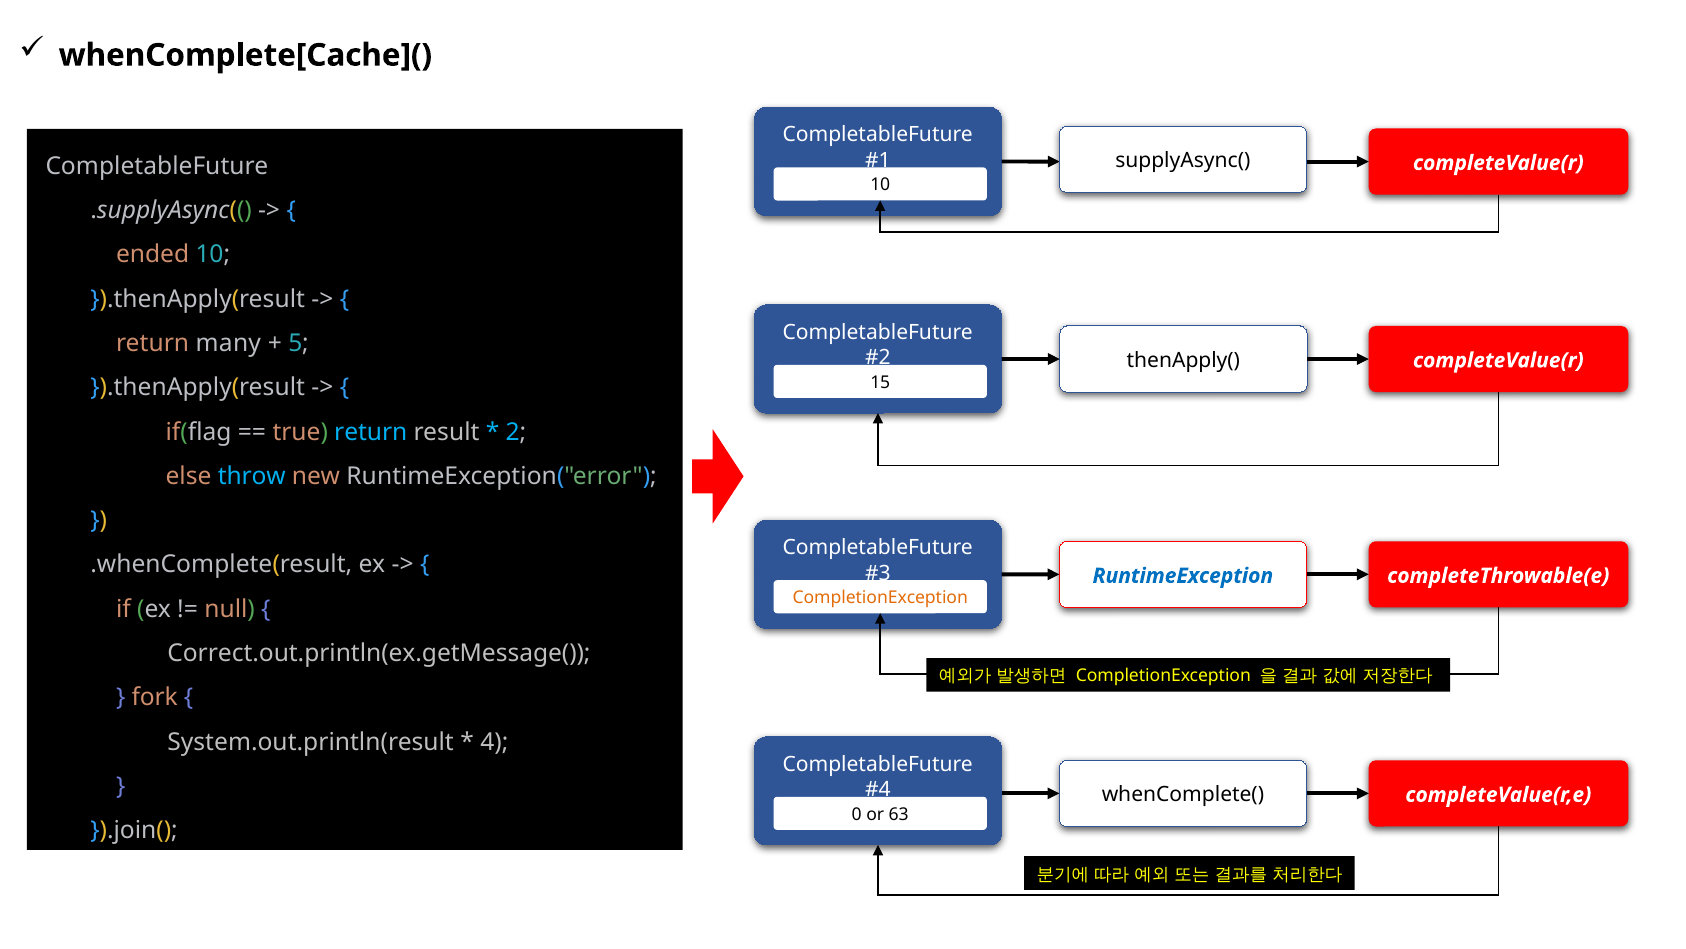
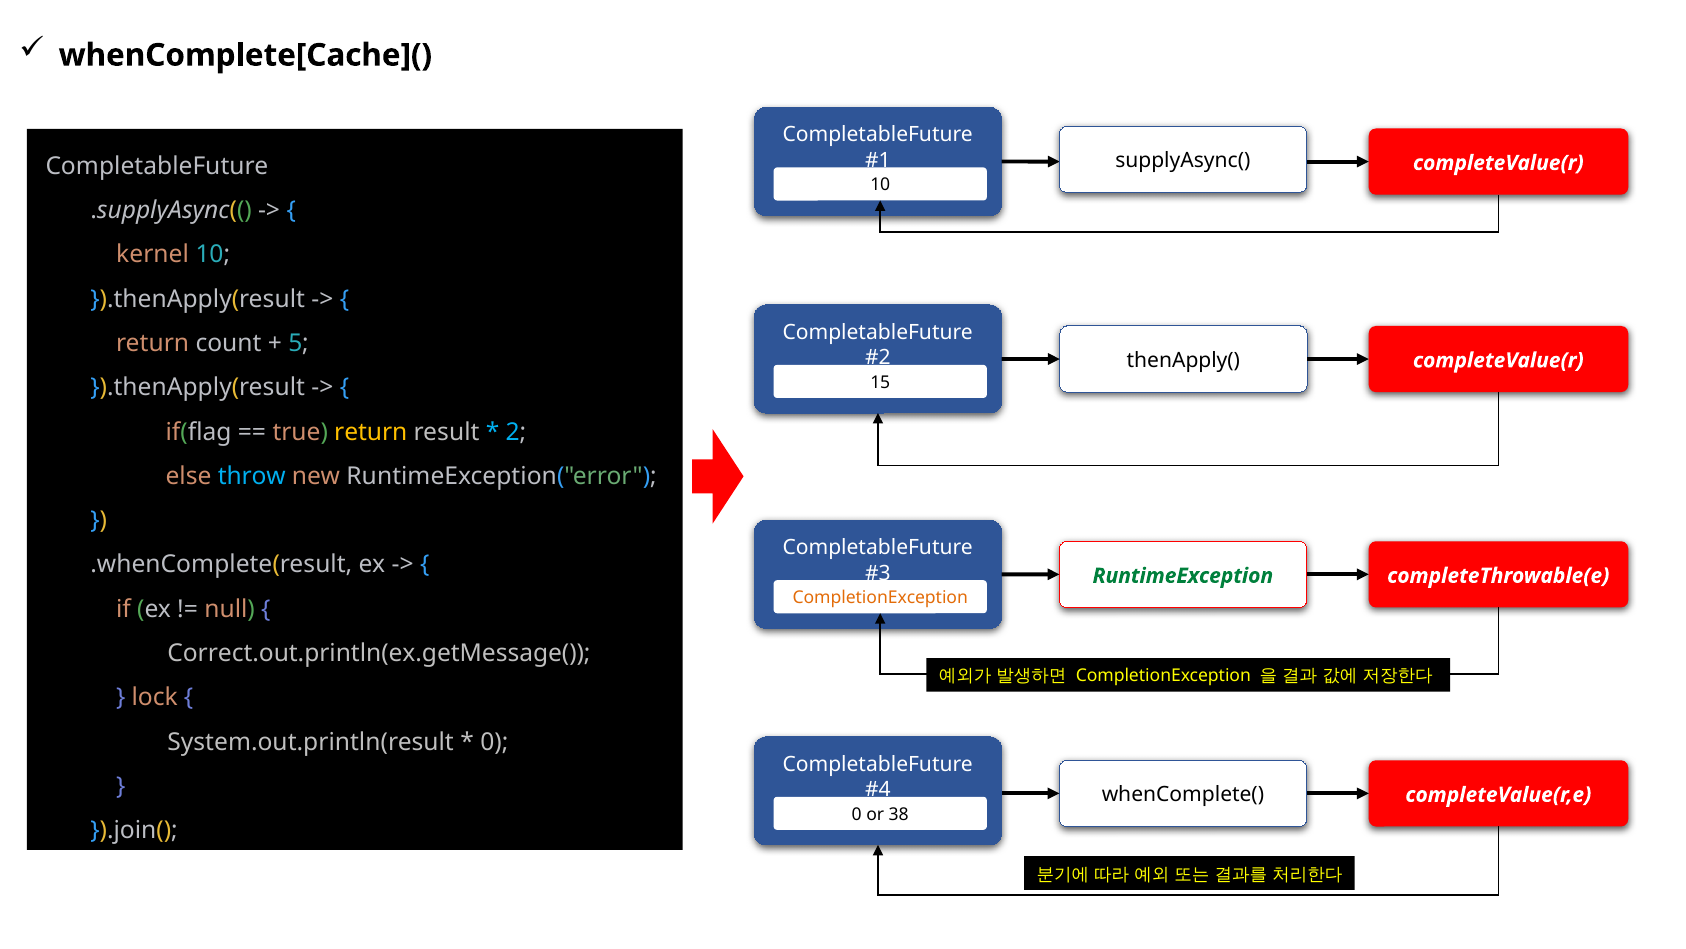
ended: ended -> kernel (153, 255)
many: many -> count (228, 343)
return colour: light blue -> yellow (371, 432)
RuntimeException colour: blue -> green (1183, 575)
fork: fork -> lock (155, 697)
4: 4 -> 0 (494, 742)
63: 63 -> 38 (899, 814)
